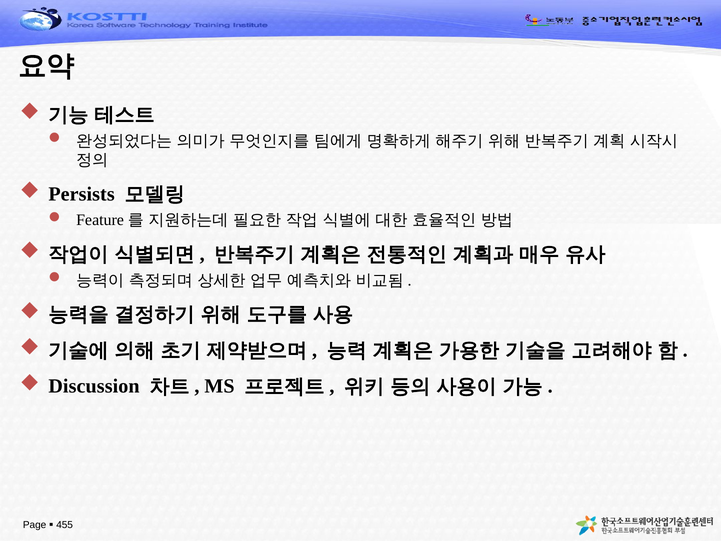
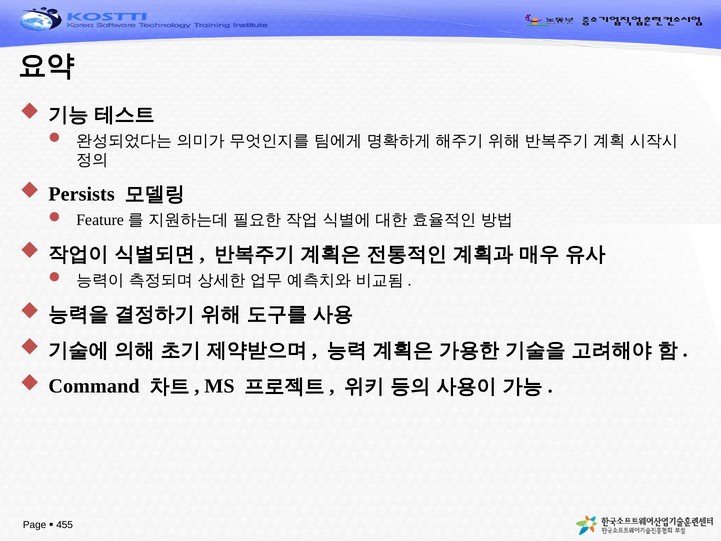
Discussion: Discussion -> Command (94, 386)
